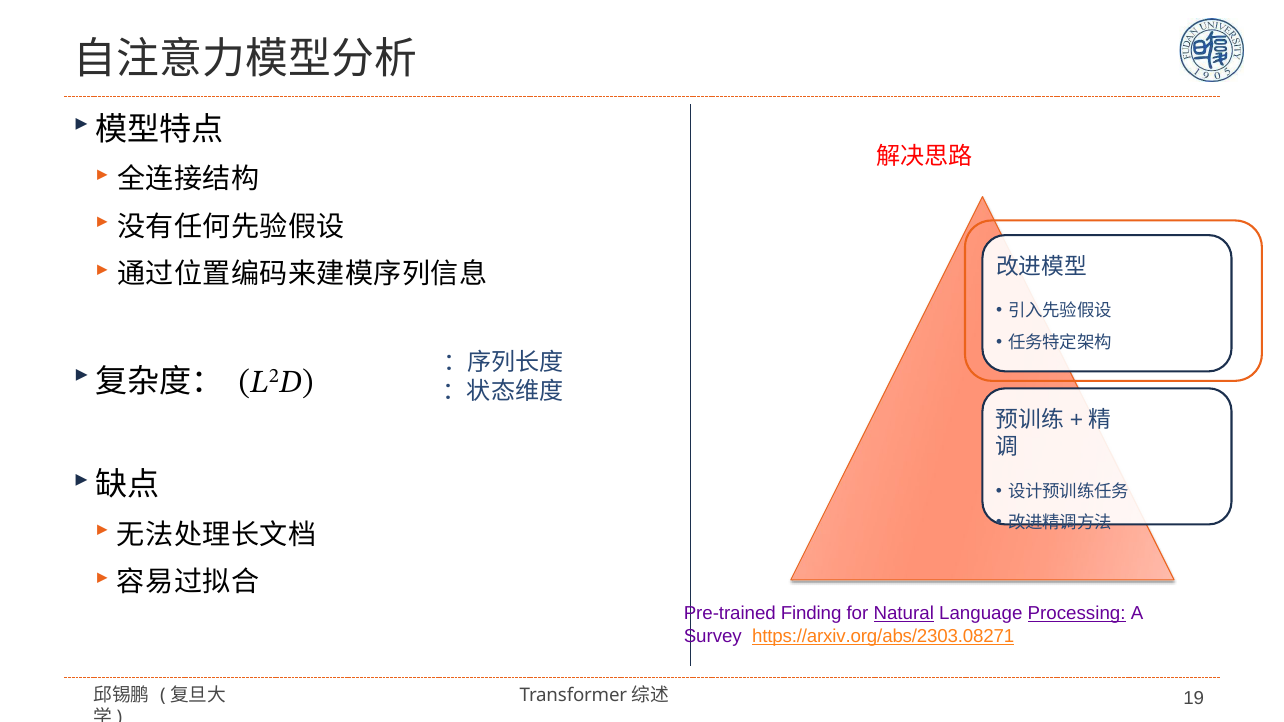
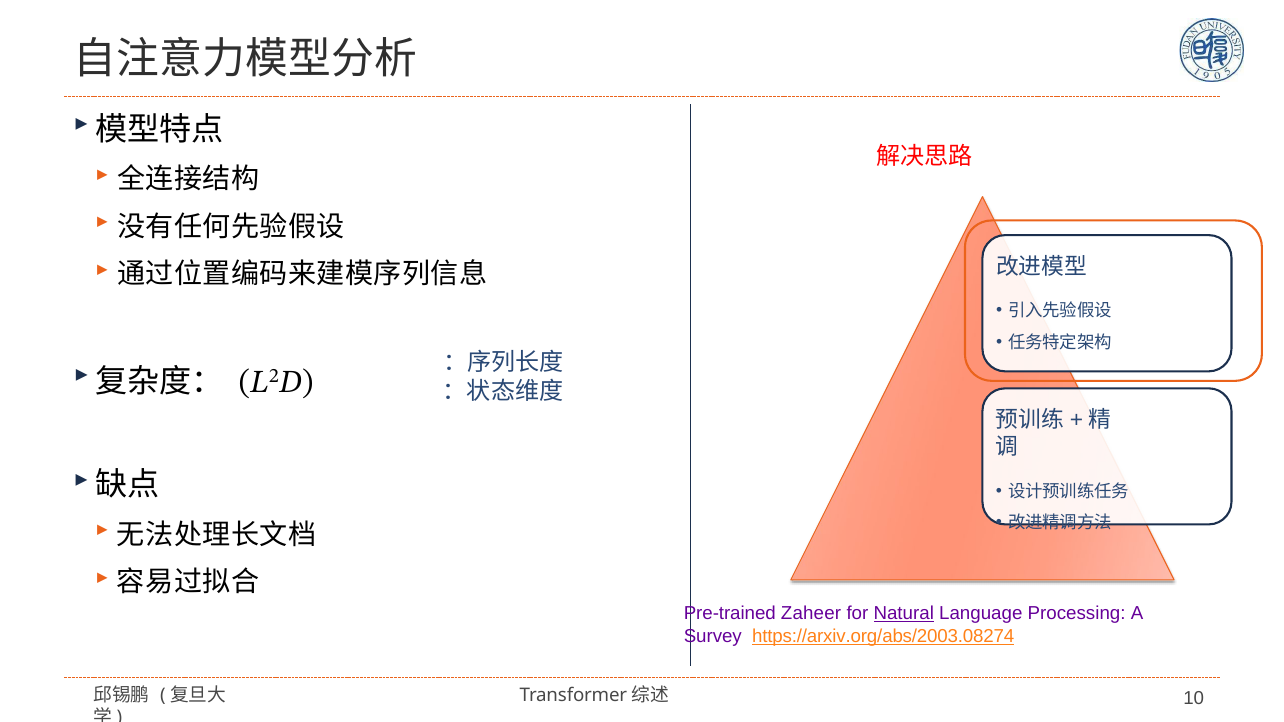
Finding: Finding -> Zaheer (811, 614)
Processing underline: present -> none (1077, 614)
https://arxiv.org/abs/2303.08271: https://arxiv.org/abs/2303.08271 -> https://arxiv.org/abs/2003.08274 (883, 636)
19: 19 -> 10 (1194, 699)
